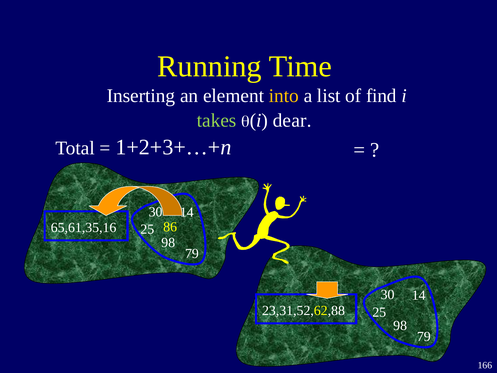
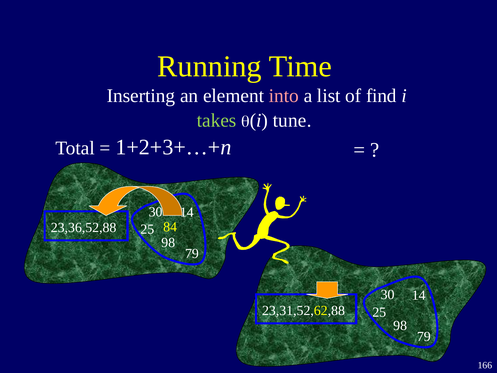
into colour: yellow -> pink (284, 96)
dear: dear -> tune (292, 120)
65,61,35,16: 65,61,35,16 -> 23,36,52,88 (84, 228)
86: 86 -> 84 (170, 227)
